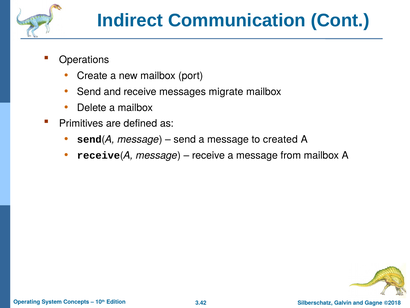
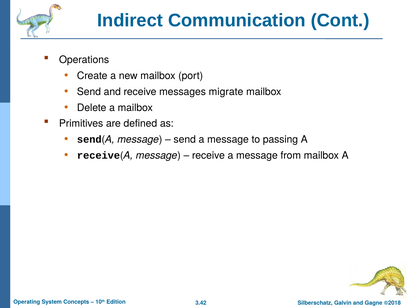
created: created -> passing (280, 139)
